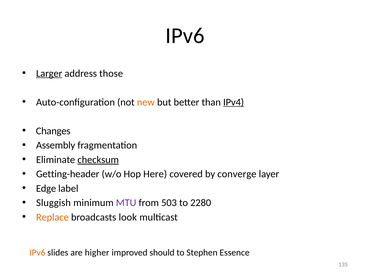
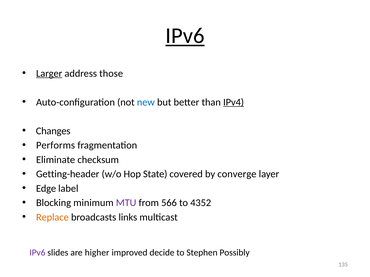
IPv6 underline: none -> present (185, 36)
new colour: orange -> blue (146, 102)
Assembly: Assembly -> Performs (56, 146)
checksum underline: present -> none (98, 160)
Here: Here -> State (155, 174)
Sluggish: Sluggish -> Blocking (54, 203)
503: 503 -> 566 (169, 203)
2280: 2280 -> 4352 (201, 203)
look: look -> links (128, 218)
IPv6 colour: orange -> purple (37, 253)
should: should -> decide (162, 253)
Essence: Essence -> Possibly (235, 253)
